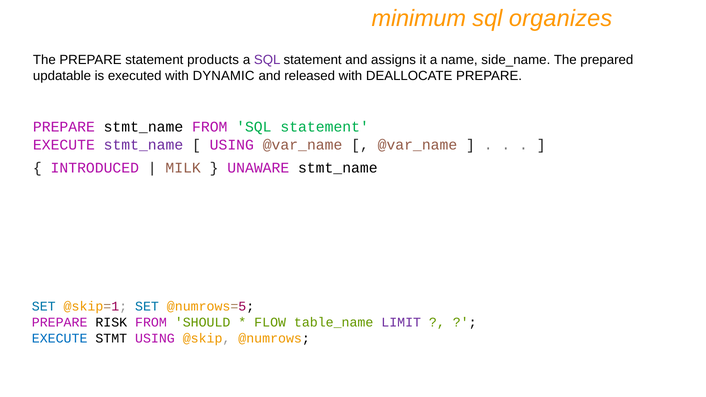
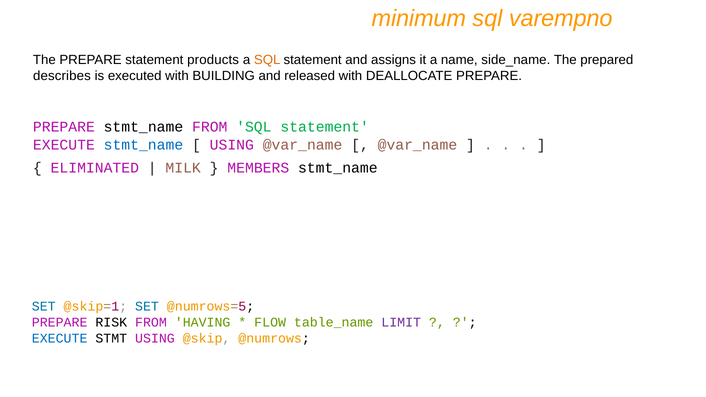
organizes: organizes -> varempno (561, 18)
SQL colour: purple -> orange (267, 60)
updatable: updatable -> describes (62, 76)
DYNAMIC: DYNAMIC -> BUILDING (224, 76)
stmt_name colour: purple -> blue (143, 145)
INTRODUCED: INTRODUCED -> ELIMINATED (95, 168)
UNAWARE: UNAWARE -> MEMBERS (258, 168)
SHOULD: SHOULD -> HAVING (203, 323)
